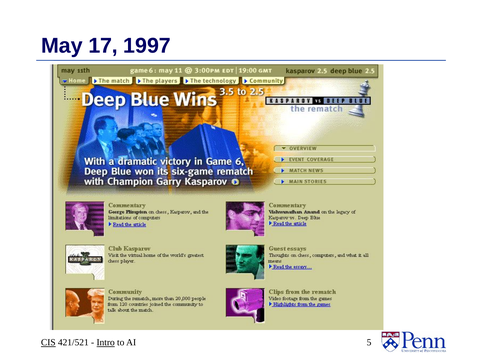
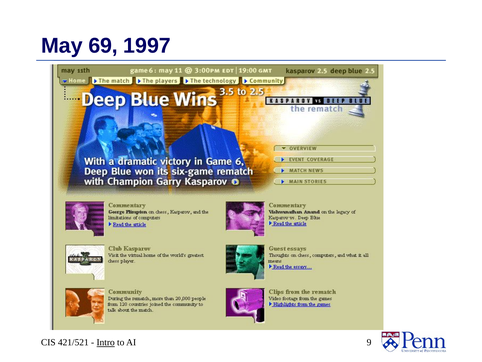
17: 17 -> 69 (103, 46)
CIS underline: present -> none (48, 342)
5: 5 -> 9 (369, 342)
